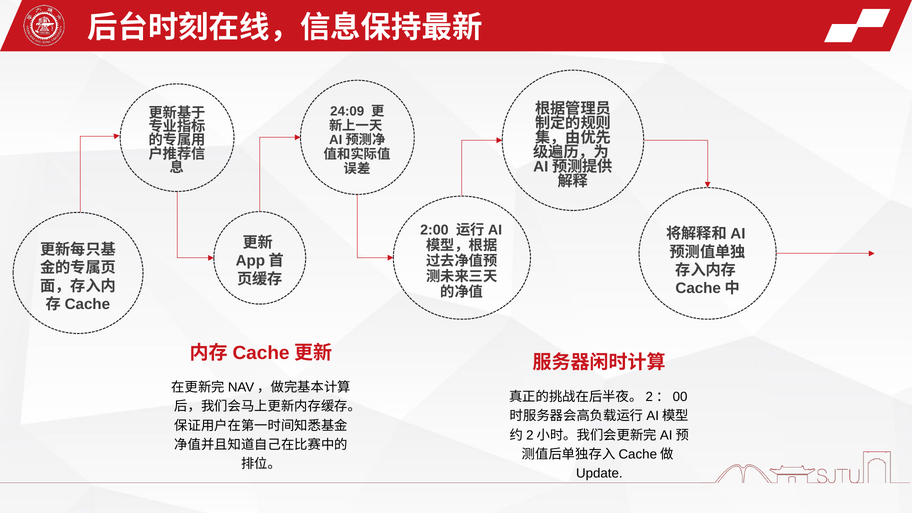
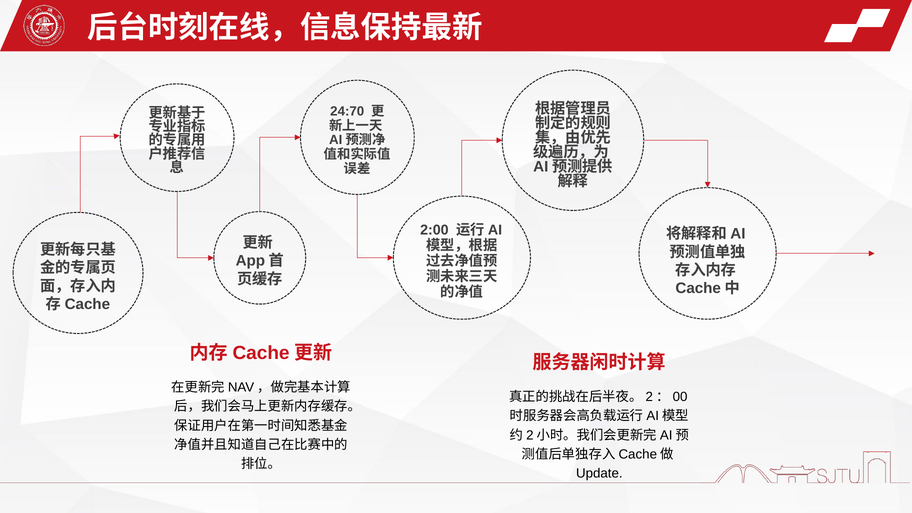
24:09: 24:09 -> 24:70 (347, 111)
